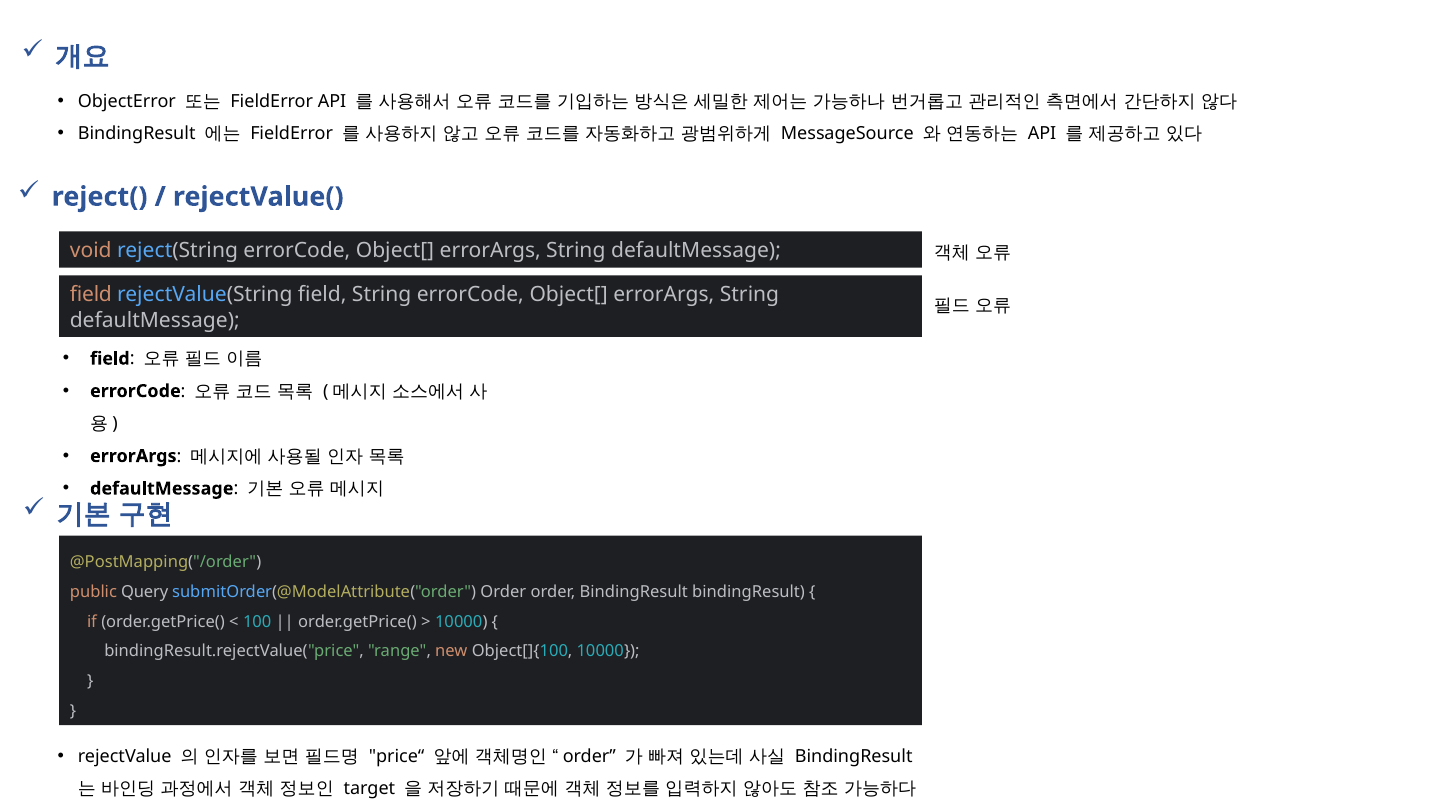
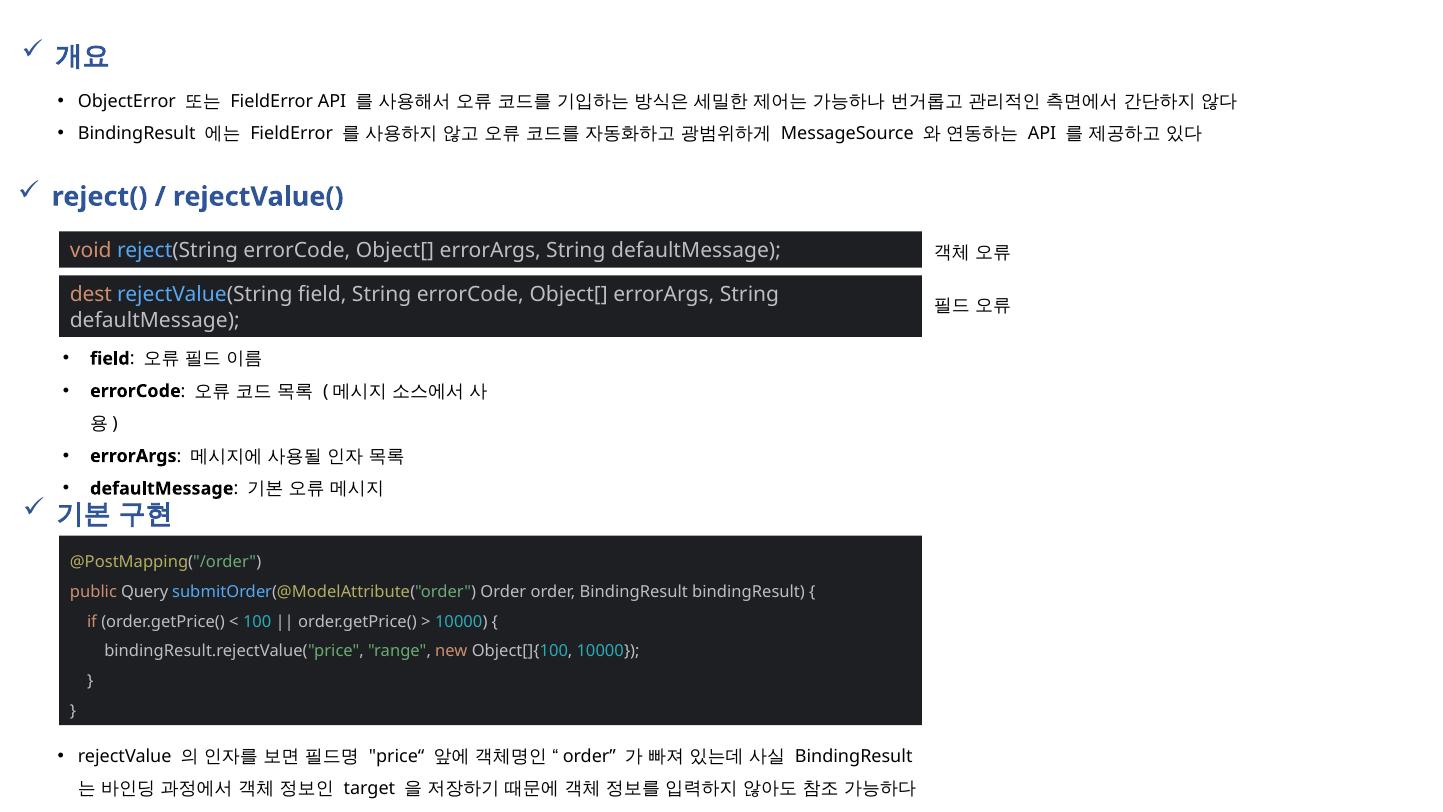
field: field -> dest (91, 295)
